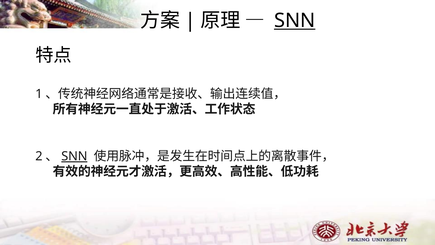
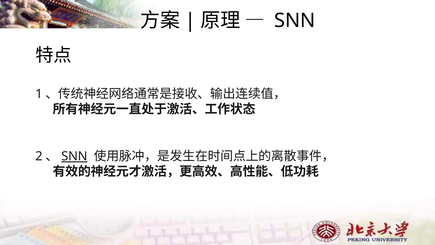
SNN underline: present -> none (295, 21)
